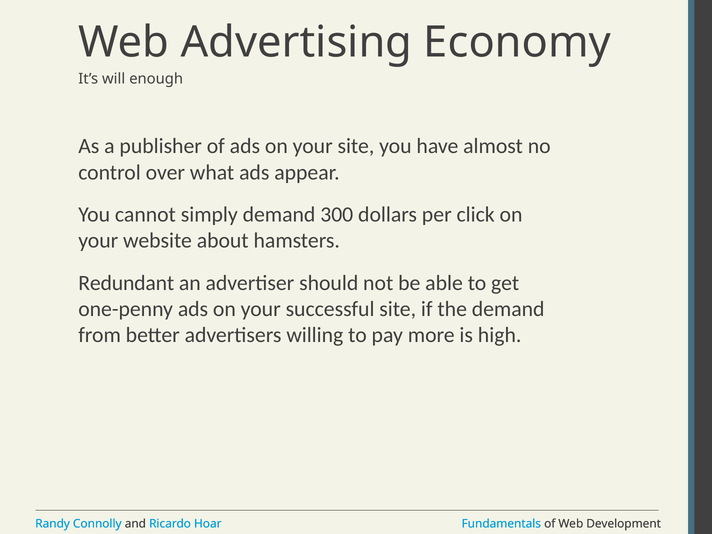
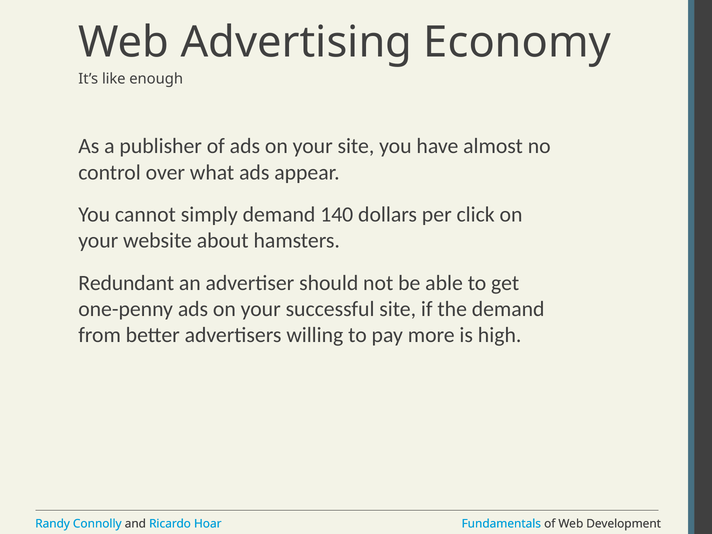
will: will -> like (114, 79)
300: 300 -> 140 (337, 215)
